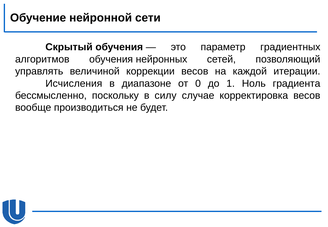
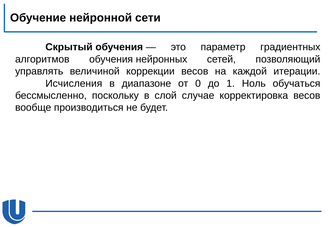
градиента: градиента -> обучаться (297, 83)
силу: силу -> слой (166, 96)
